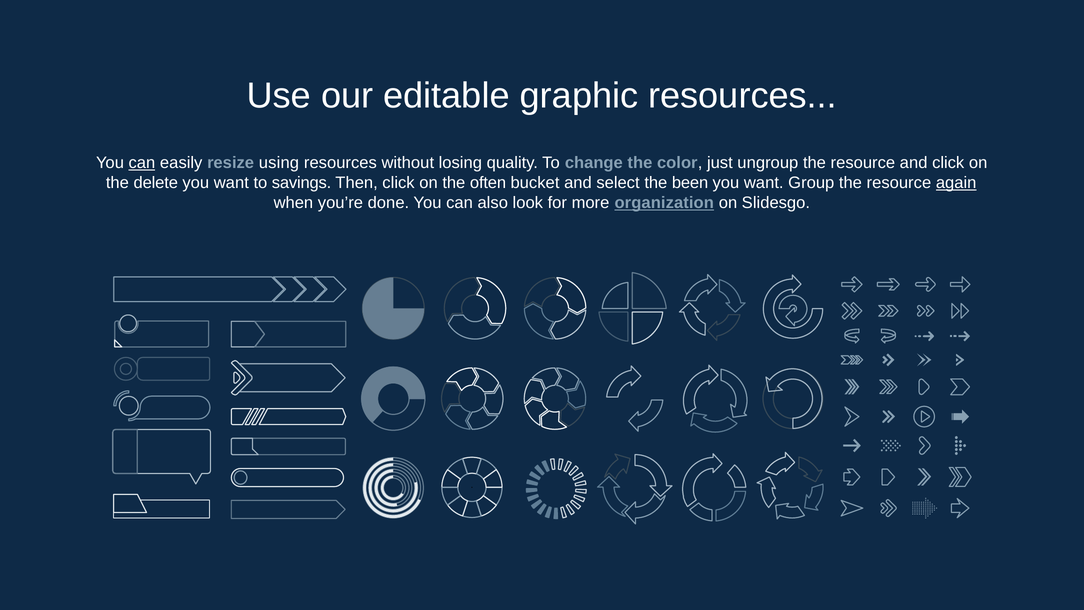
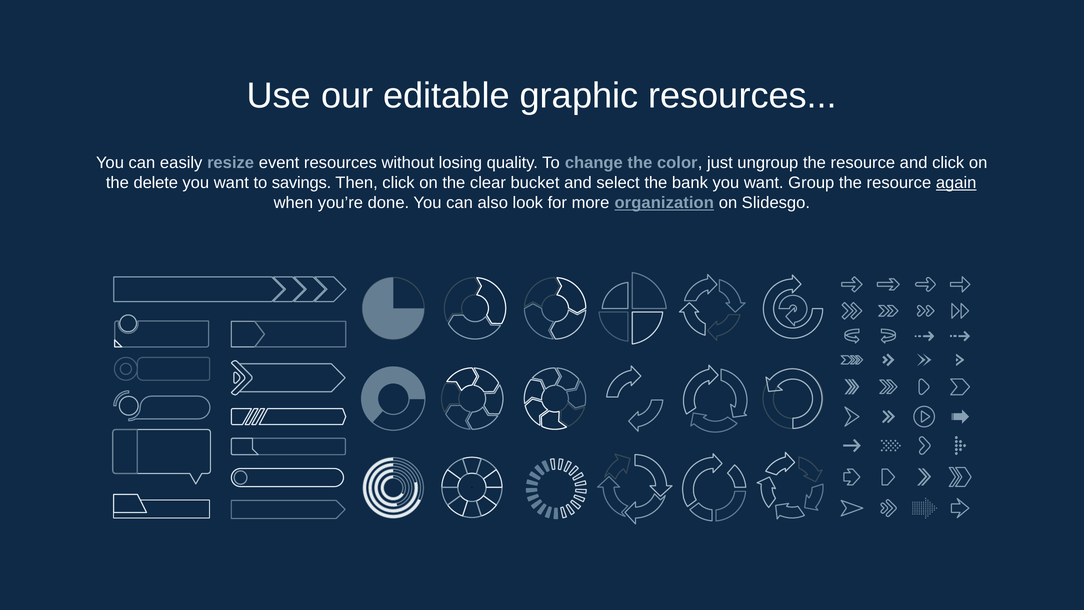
can underline: present -> none (142, 163)
using: using -> event (279, 163)
often: often -> clear (488, 183)
been: been -> bank (690, 183)
